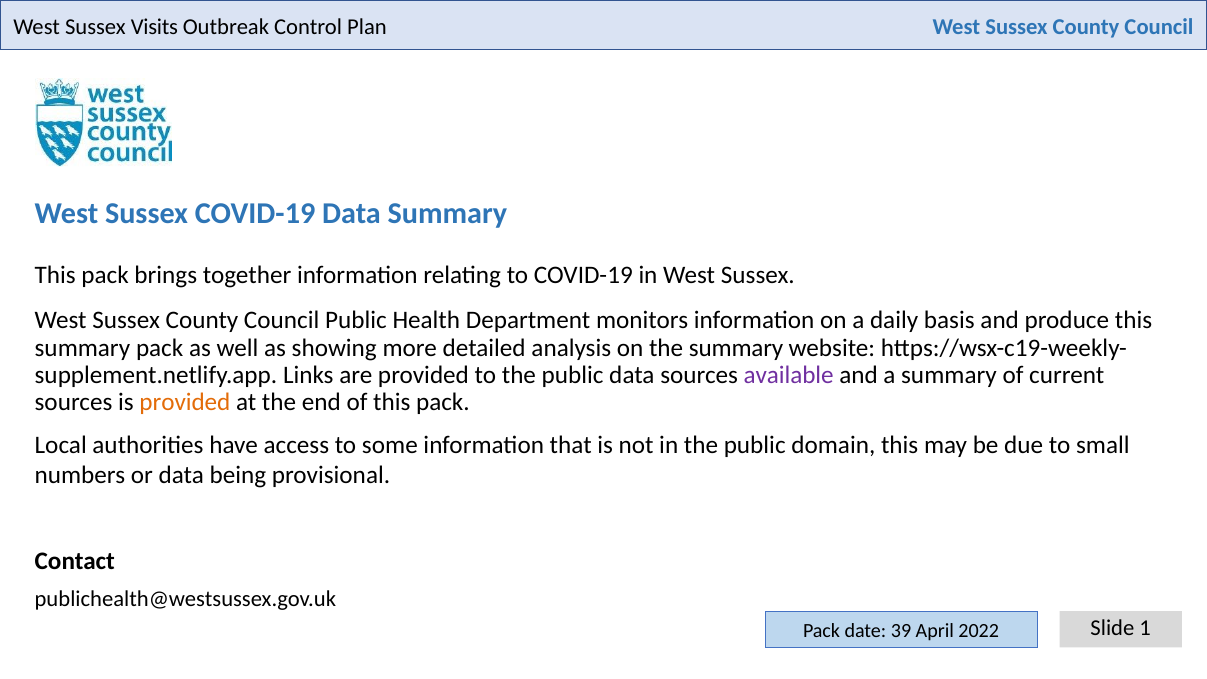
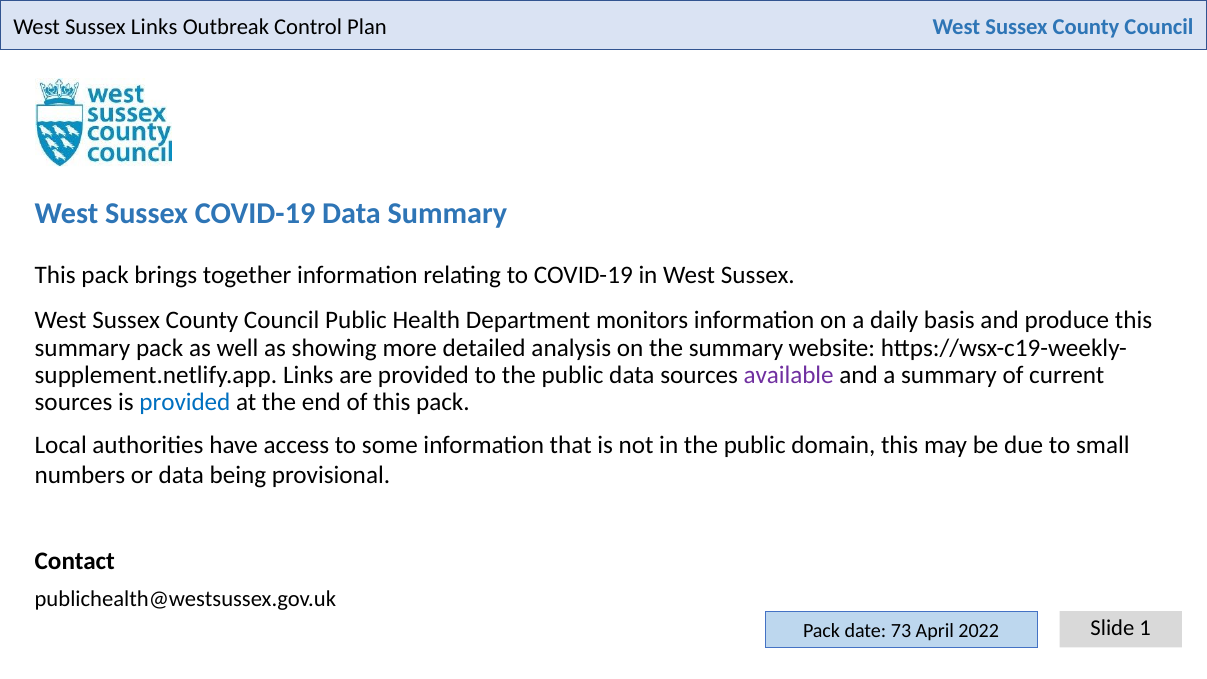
Sussex Visits: Visits -> Links (154, 27)
provided colour: orange -> blue (185, 402)
39: 39 -> 73 (901, 631)
